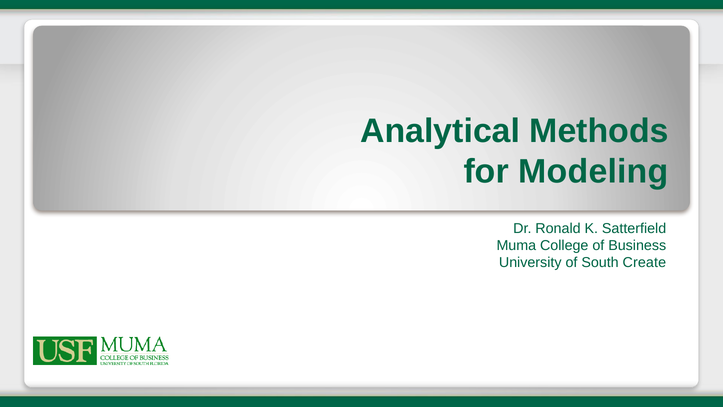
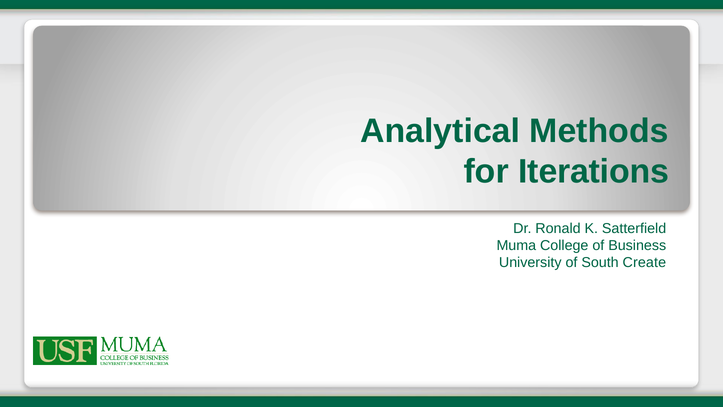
Modeling: Modeling -> Iterations (594, 171)
